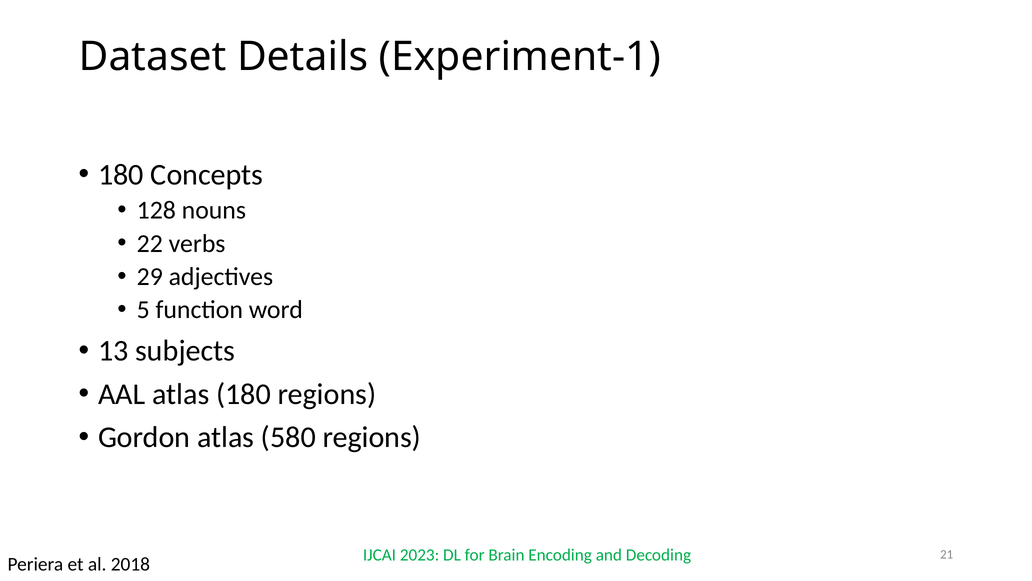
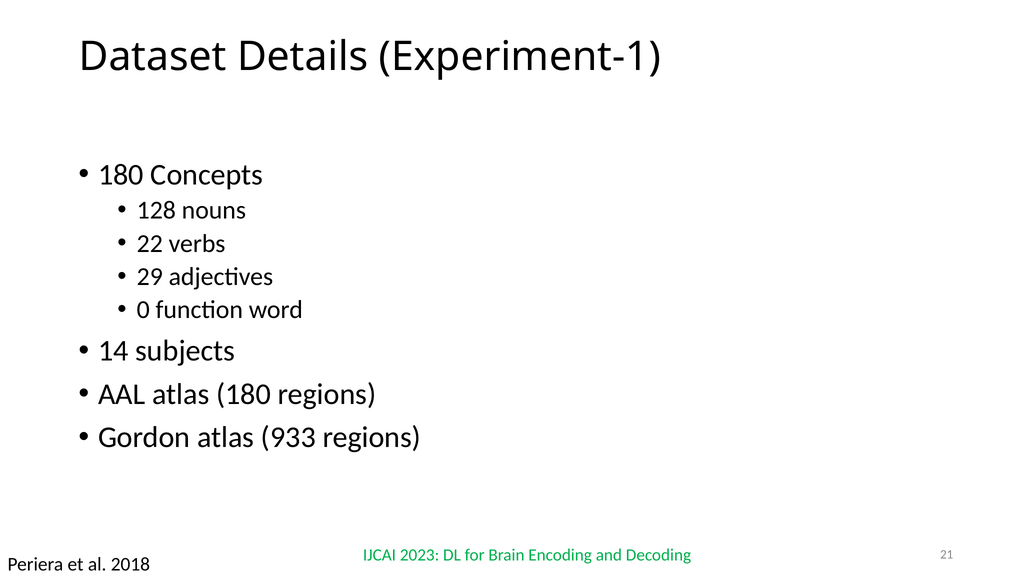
5: 5 -> 0 (143, 310)
13: 13 -> 14 (113, 351)
580: 580 -> 933 (288, 437)
